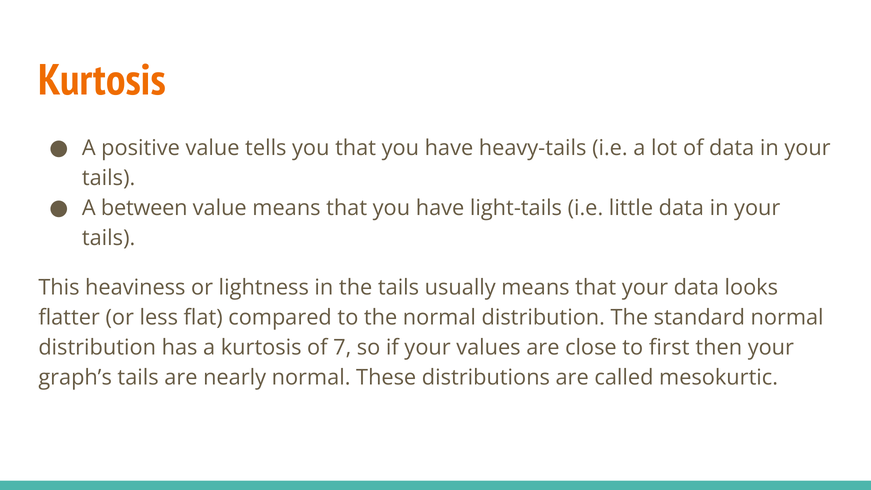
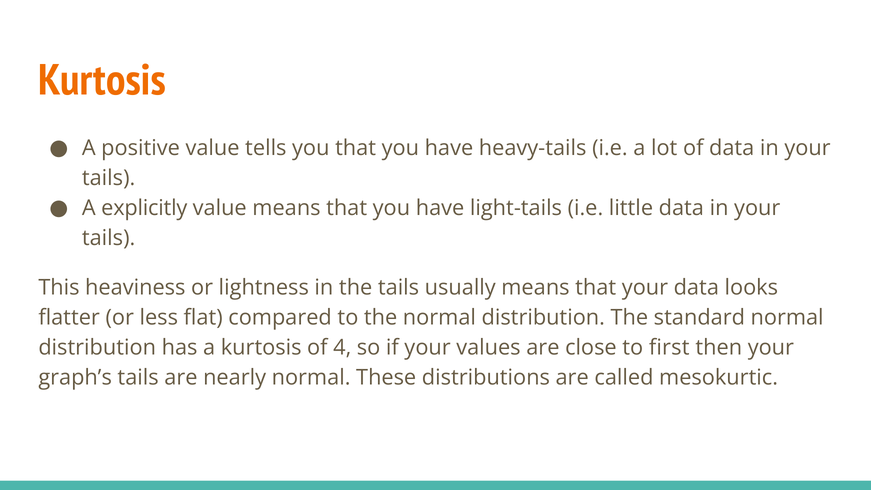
between: between -> explicitly (144, 208)
7: 7 -> 4 (342, 347)
